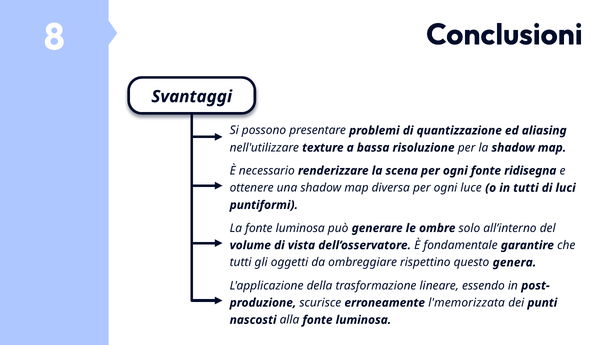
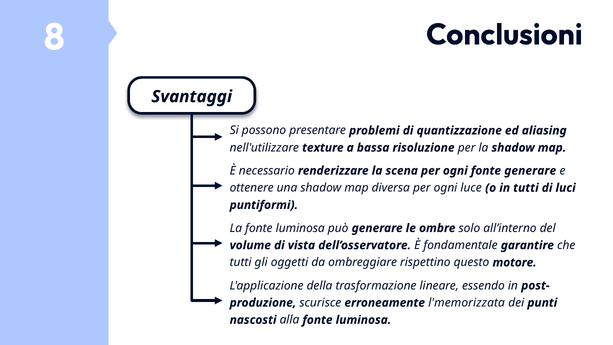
fonte ridisegna: ridisegna -> generare (530, 171)
genera: genera -> motore (515, 262)
